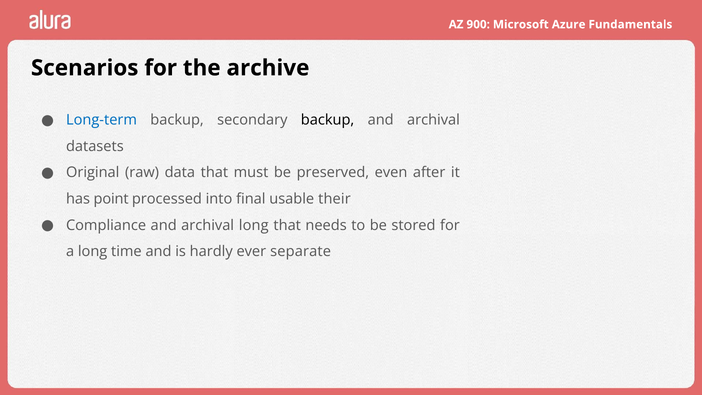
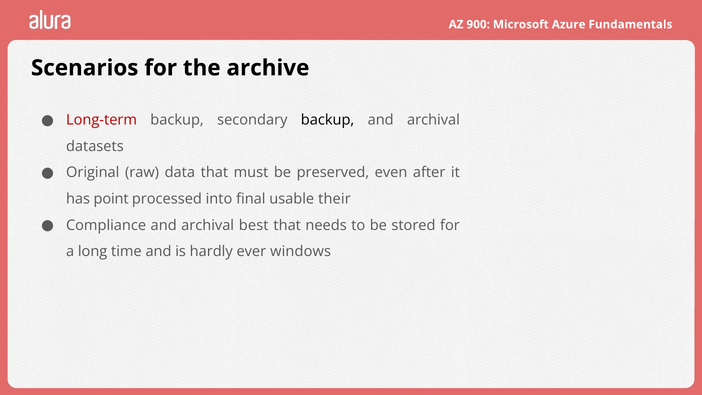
Long-term colour: blue -> red (102, 120)
archival long: long -> best (254, 225)
separate: separate -> windows (301, 251)
